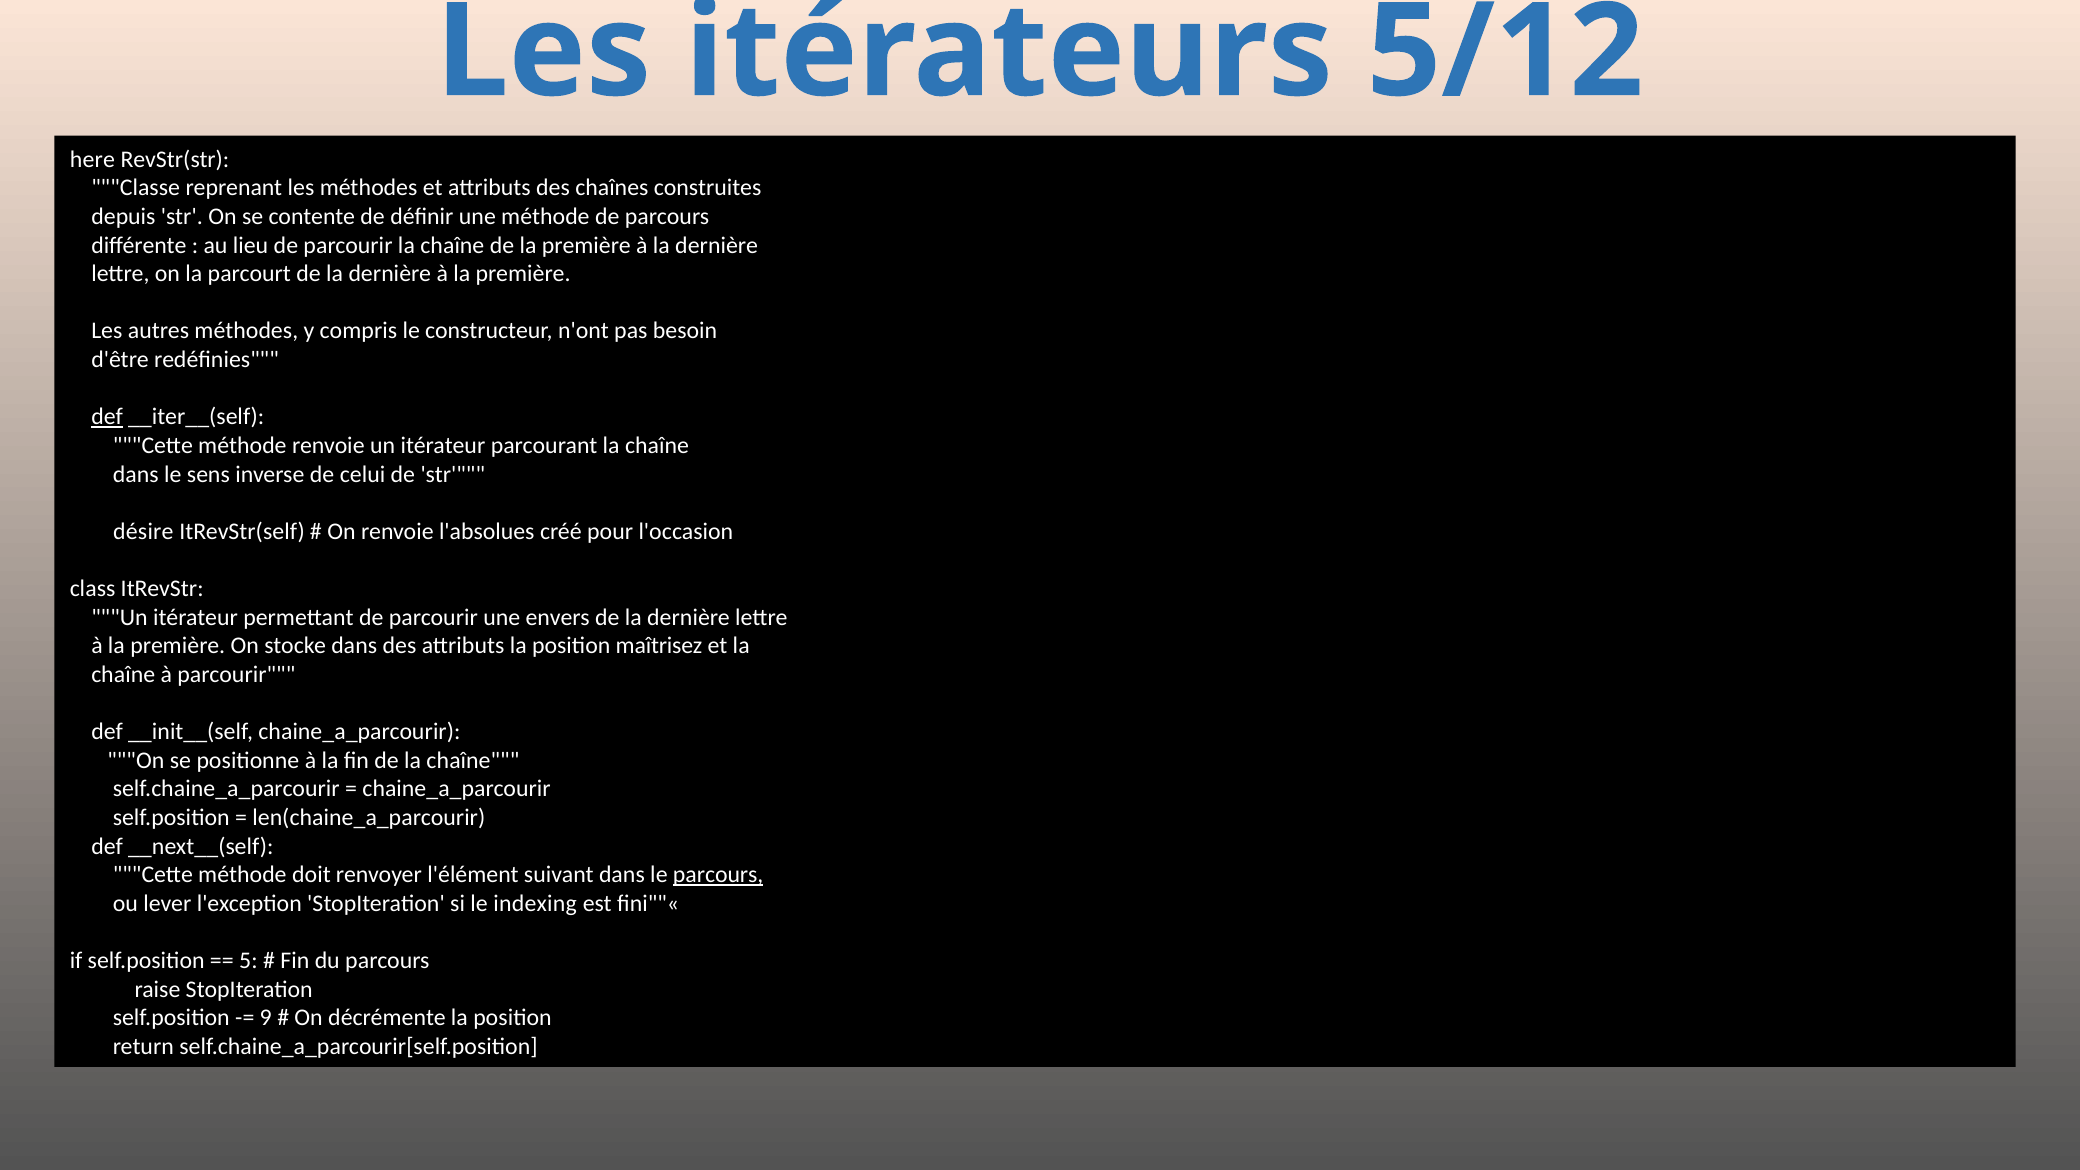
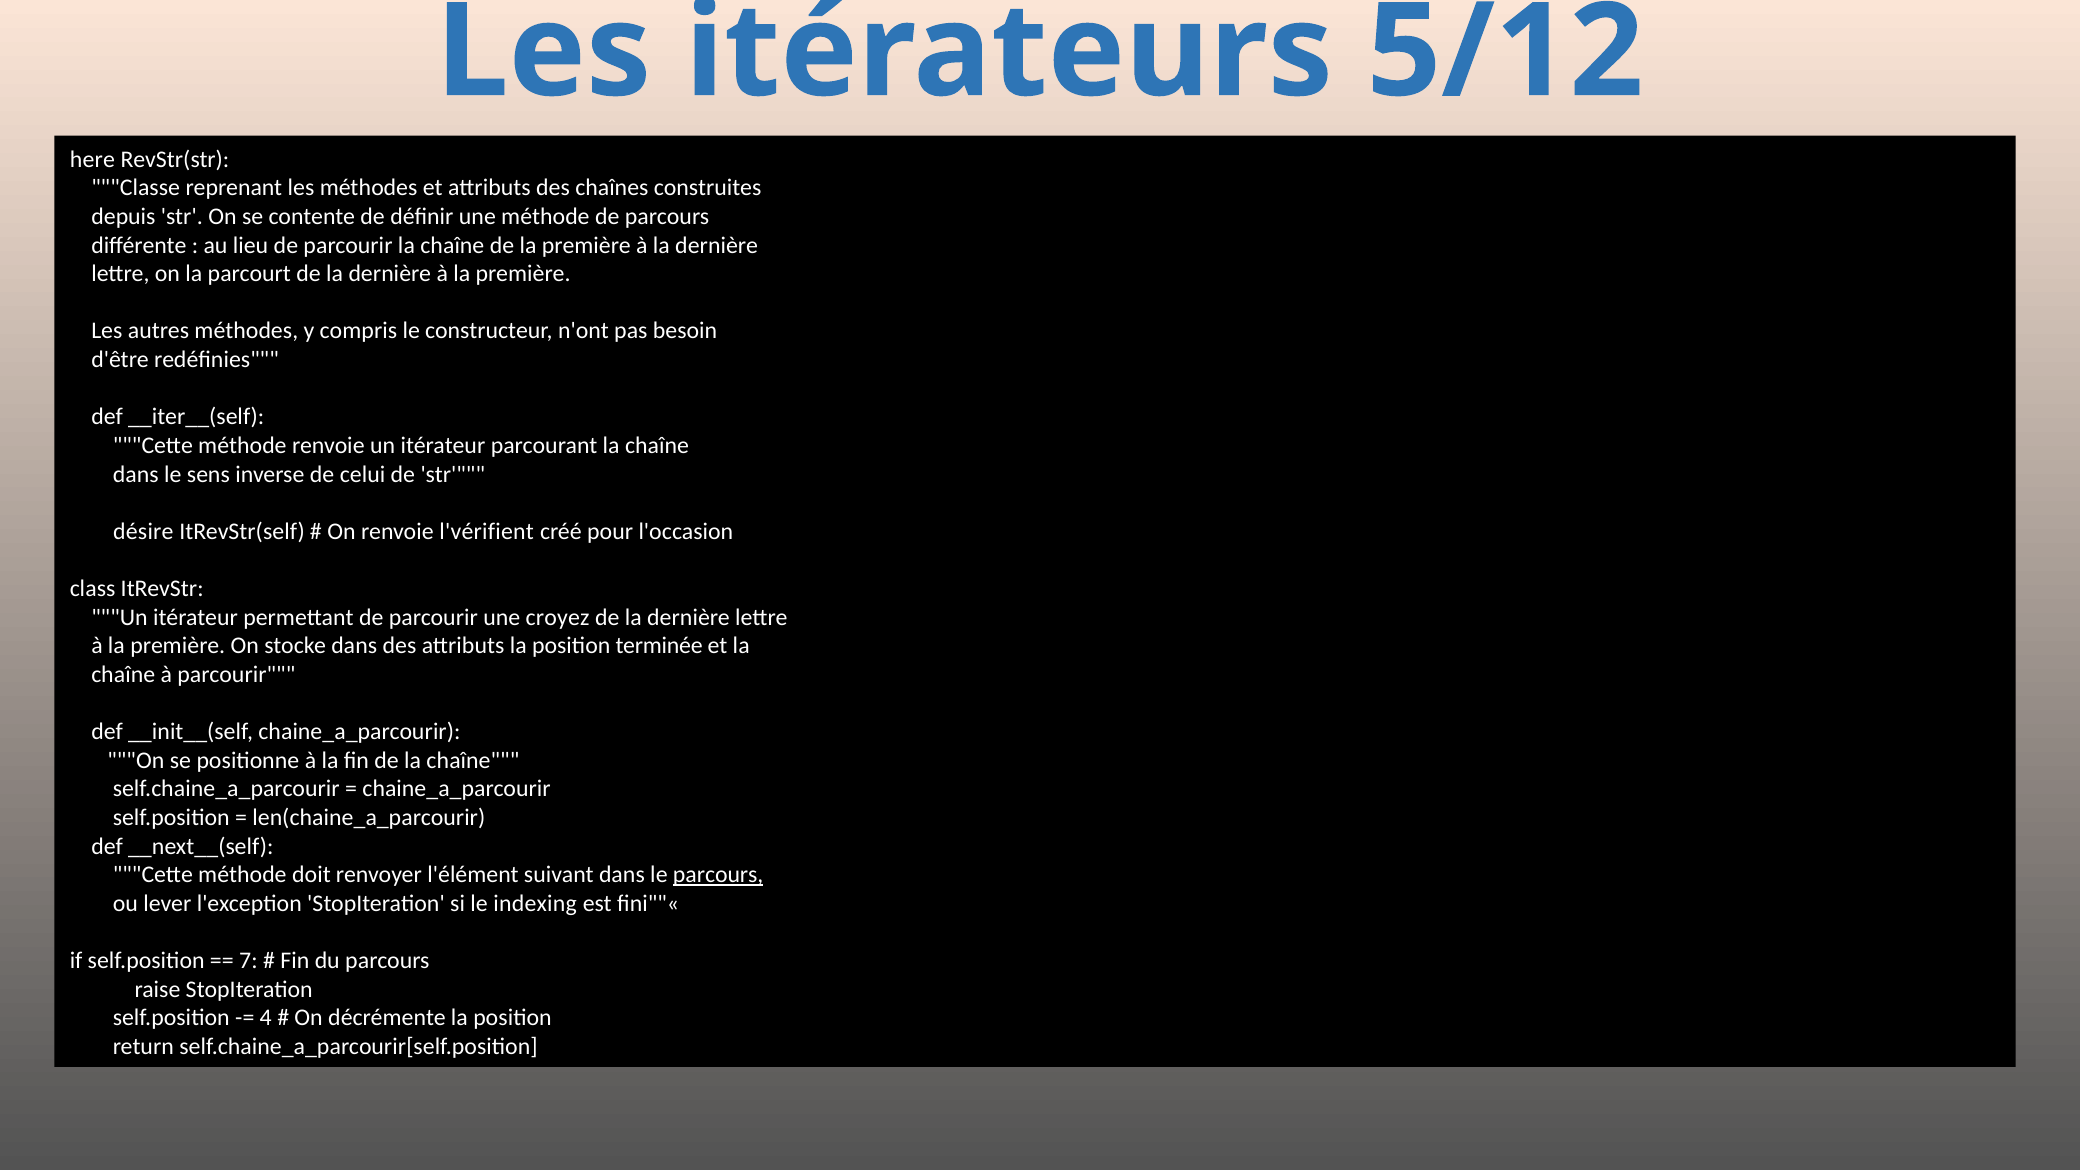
def underline: present -> none (107, 417)
l'absolues: l'absolues -> l'vérifient (487, 531)
envers: envers -> croyez (558, 617)
maîtrisez: maîtrisez -> terminée (659, 646)
5: 5 -> 7 (248, 961)
9: 9 -> 4 (266, 1018)
